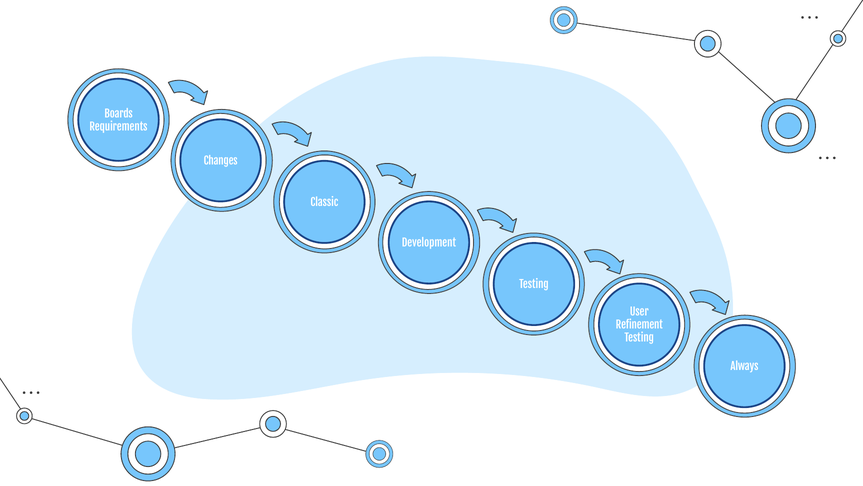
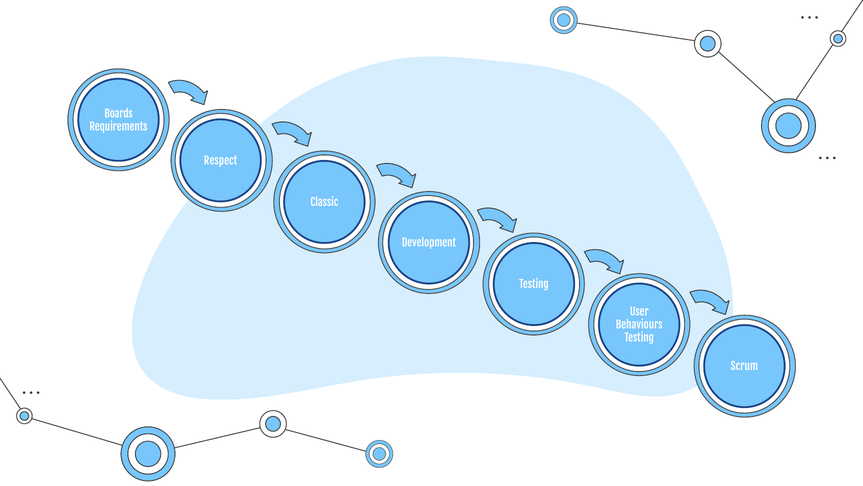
Changes: Changes -> Respect (221, 161)
Refinement: Refinement -> Behaviours (639, 325)
Always: Always -> Scrum (744, 366)
